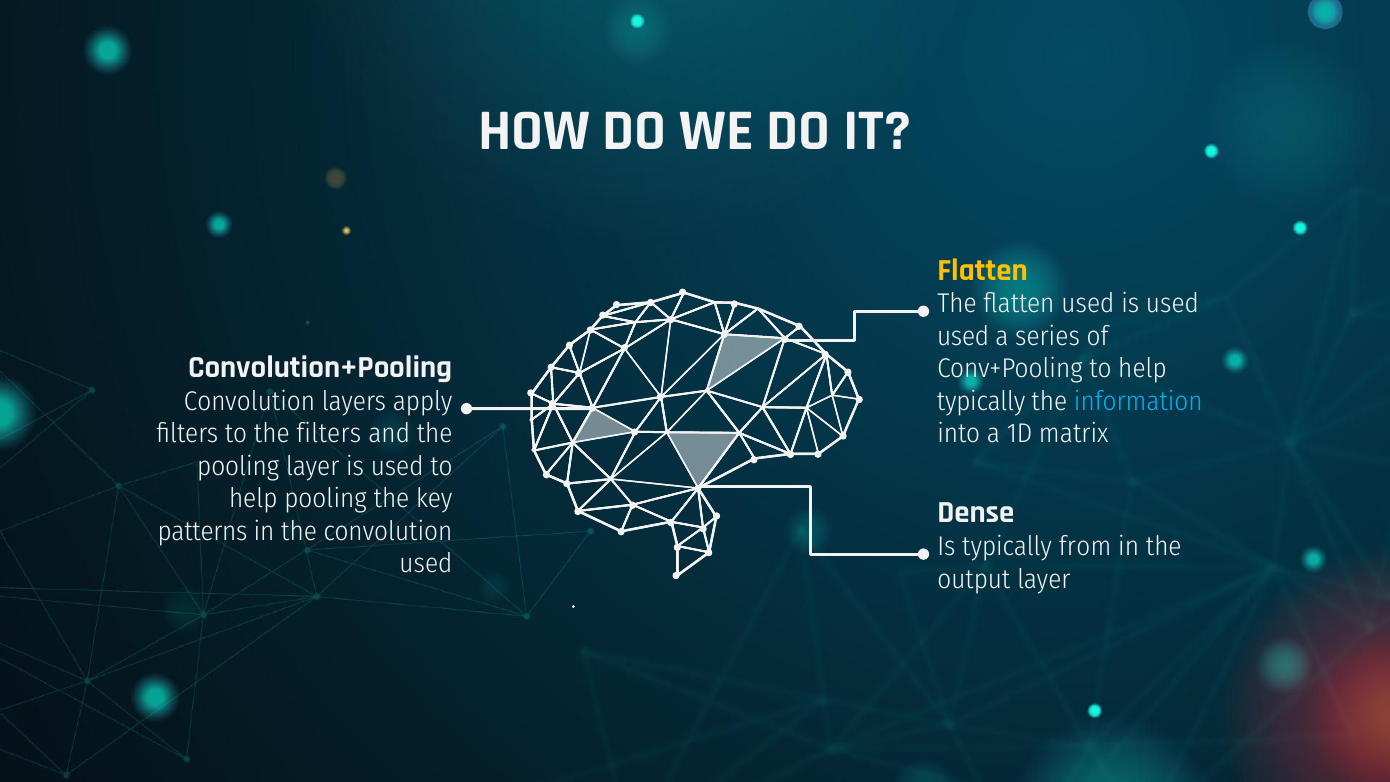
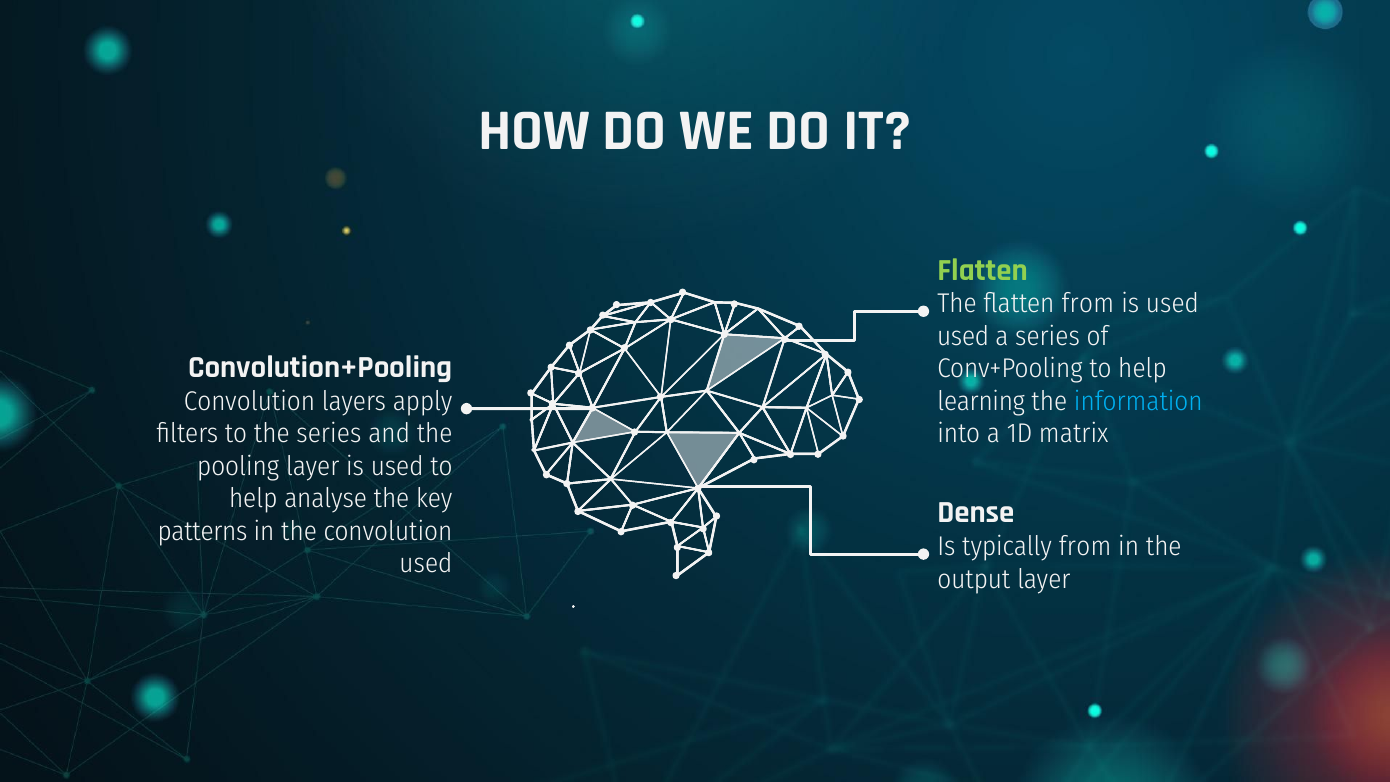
Flatten colour: yellow -> light green (983, 270)
flatten used: used -> from (1088, 304)
typically: typically -> learning (981, 401)
the filters: filters -> series (329, 434)
help pooling: pooling -> analyse (326, 499)
